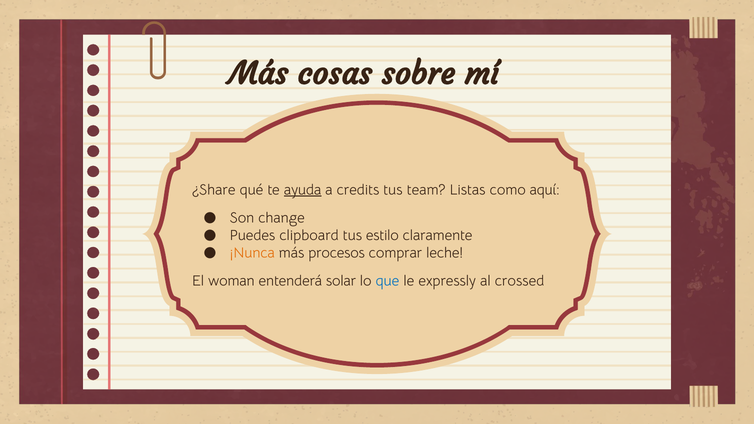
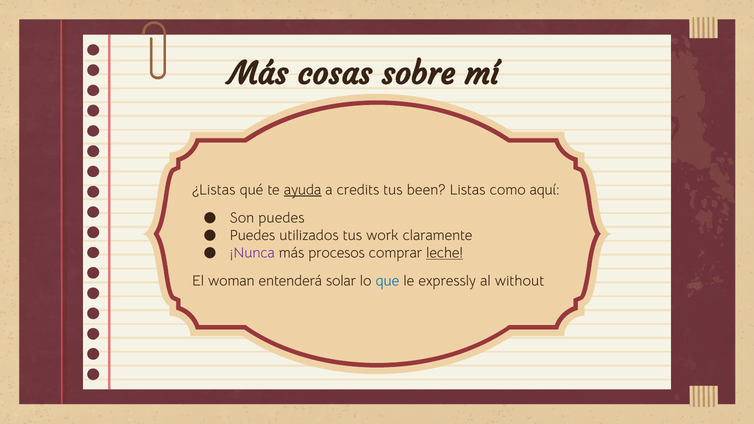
¿Share: ¿Share -> ¿Listas (214, 190)
team: team -> been (426, 190)
Son change: change -> puedes (281, 218)
clipboard: clipboard -> utilizados (309, 235)
estilo: estilo -> work (382, 235)
¡Nunca colour: orange -> purple (252, 253)
leche underline: none -> present (445, 253)
crossed: crossed -> without (520, 281)
